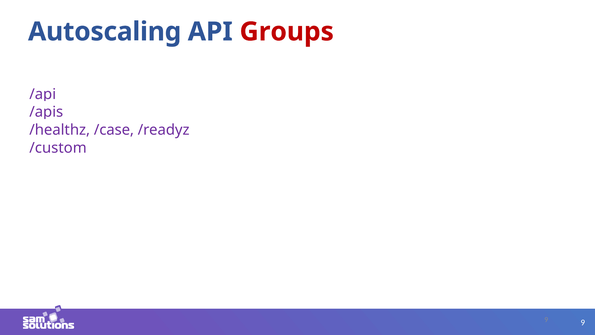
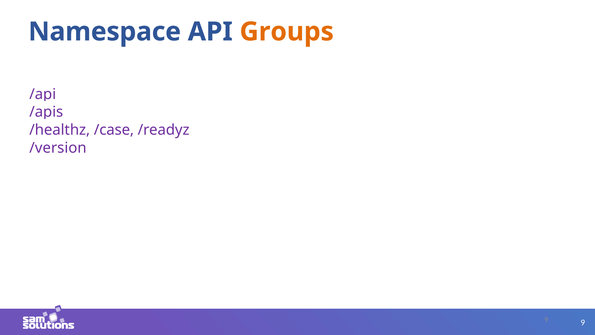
Autoscaling: Autoscaling -> Namespace (105, 32)
Groups colour: red -> orange (287, 32)
/custom: /custom -> /version (58, 148)
